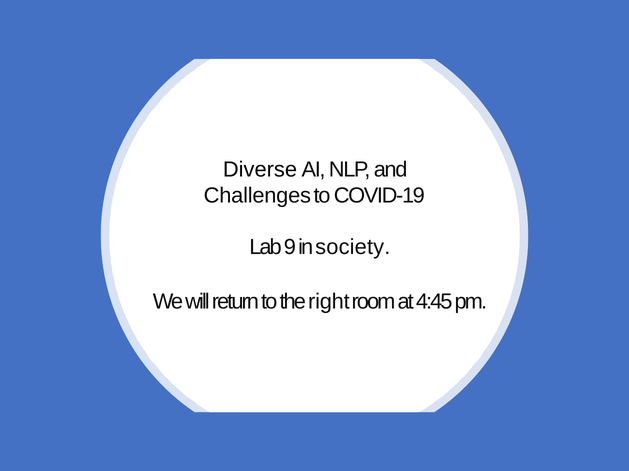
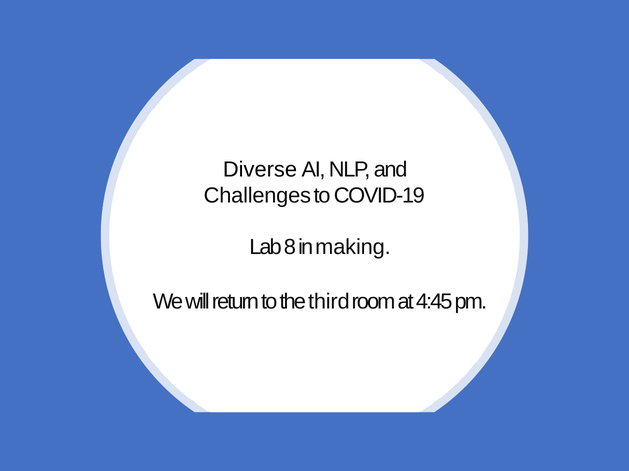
9: 9 -> 8 (290, 248)
society: society -> making (353, 248)
right: right -> third (329, 302)
